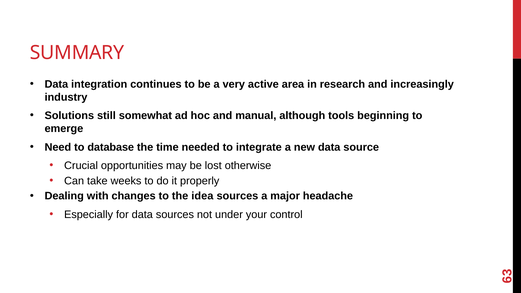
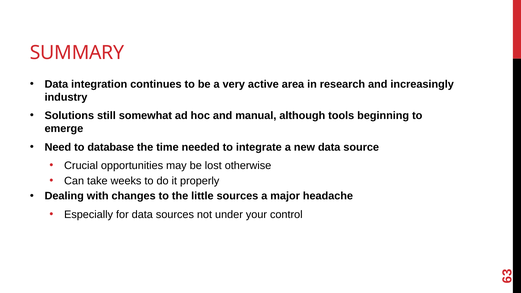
idea: idea -> little (202, 196)
